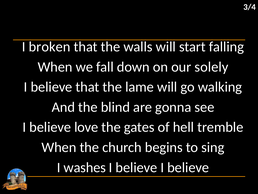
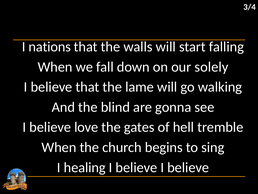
broken: broken -> nations (50, 47)
washes: washes -> healing (85, 167)
